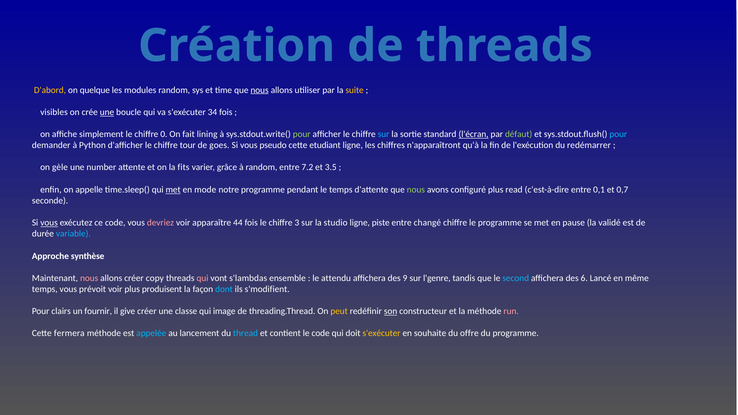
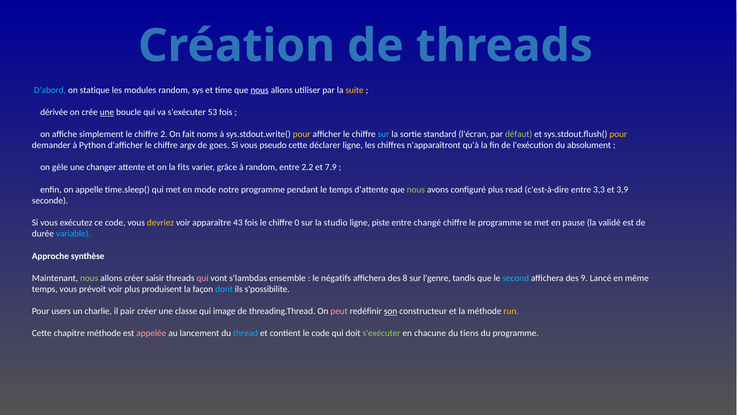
D'abord colour: yellow -> light blue (50, 90)
quelque: quelque -> statique (95, 90)
visibles: visibles -> dérivée (54, 112)
34: 34 -> 53 (212, 112)
0: 0 -> 2 (164, 134)
lining: lining -> noms (207, 134)
pour colour: light green -> yellow (302, 134)
l'écran underline: present -> none (474, 134)
pour colour: light blue -> yellow (618, 134)
tour: tour -> argv (188, 145)
etudiant: etudiant -> déclarer (325, 145)
redémarrer: redémarrer -> absolument (589, 145)
number: number -> changer (101, 167)
7.2: 7.2 -> 2.2 (307, 167)
3.5: 3.5 -> 7.9 (331, 167)
met underline: present -> none (173, 190)
0,1: 0,1 -> 3,3 (599, 190)
0,7: 0,7 -> 3,9 (622, 190)
vous underline: present -> none (49, 223)
devriez colour: pink -> yellow (160, 223)
44: 44 -> 43 (238, 223)
3: 3 -> 0 (297, 223)
nous colour: pink -> light green (89, 278)
copy: copy -> saisir (155, 278)
attendu: attendu -> négatifs (336, 278)
9: 9 -> 8 (405, 278)
6: 6 -> 9 (584, 278)
s'modifient: s'modifient -> s'possibilite (267, 289)
clairs: clairs -> users (61, 311)
fournir: fournir -> charlie (98, 311)
give: give -> pair (128, 311)
peut colour: yellow -> pink (339, 311)
run colour: pink -> yellow (511, 311)
fermera: fermera -> chapitre (69, 334)
appelée colour: light blue -> pink (151, 334)
s'exécuter colour: yellow -> light green (382, 334)
souhaite: souhaite -> chacune (430, 334)
offre: offre -> tiens (469, 334)
